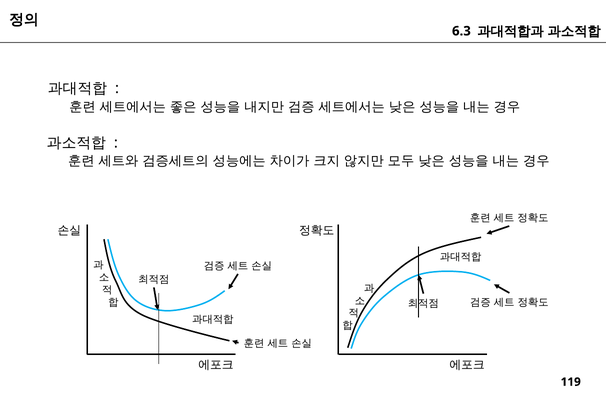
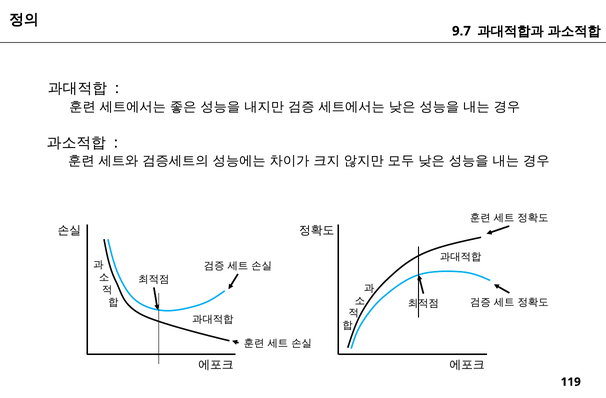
6.3: 6.3 -> 9.7 (461, 31)
